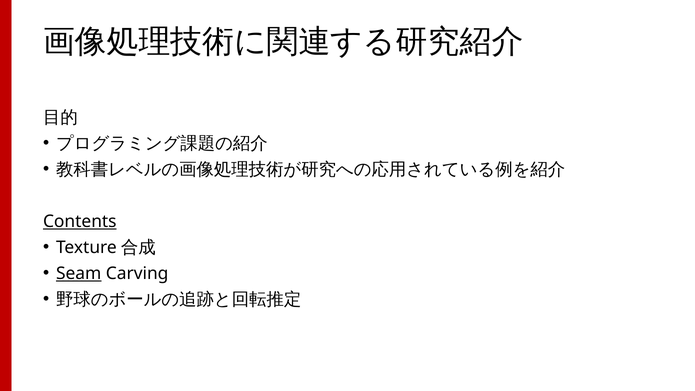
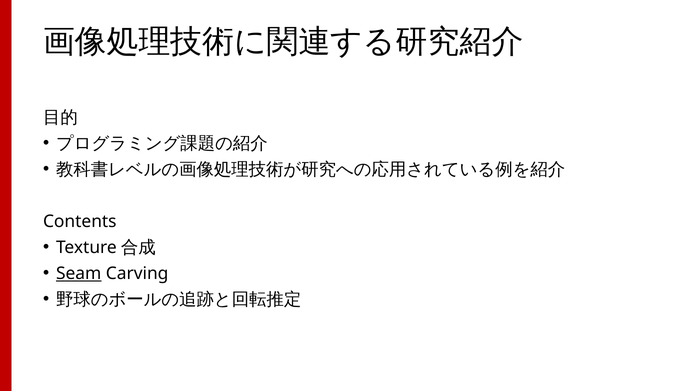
Contents underline: present -> none (80, 221)
